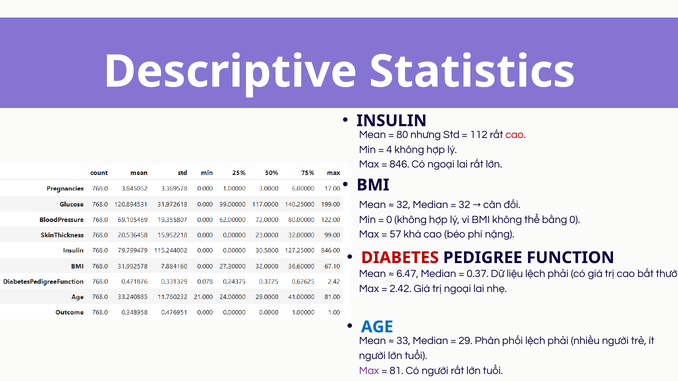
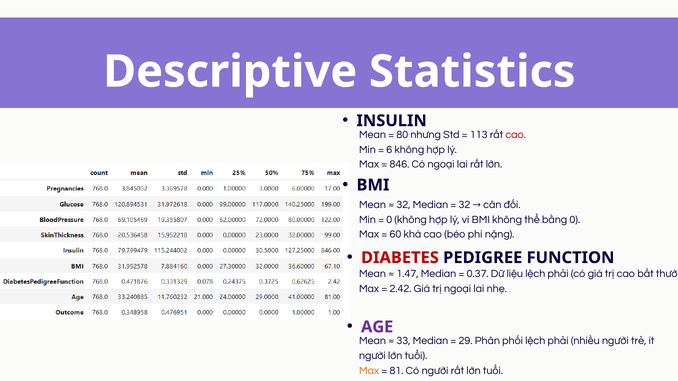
112: 112 -> 113 (479, 135)
4: 4 -> 6 (389, 150)
57: 57 -> 60 (395, 235)
6.47: 6.47 -> 1.47 (407, 274)
AGE colour: blue -> purple (377, 327)
Max colour: purple -> orange (369, 371)
